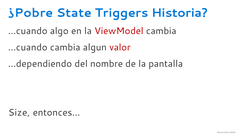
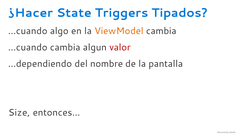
¿Pobre: ¿Pobre -> ¿Hacer (31, 13)
Historia: Historia -> Tipados (180, 13)
ViewModel colour: red -> orange (119, 31)
